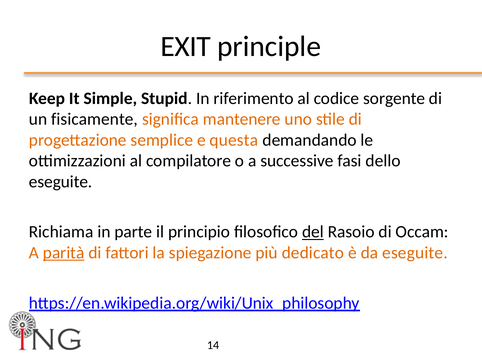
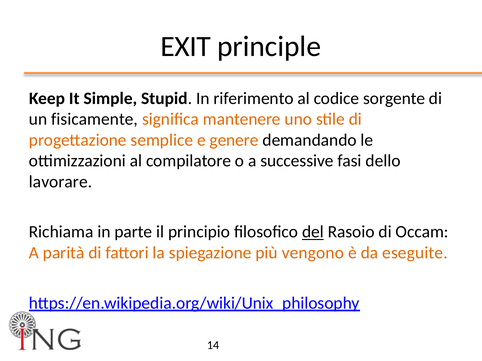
questa: questa -> genere (234, 140)
eseguite: eseguite -> lavorare (61, 182)
parità underline: present -> none (64, 253)
dedicato: dedicato -> vengono (313, 253)
